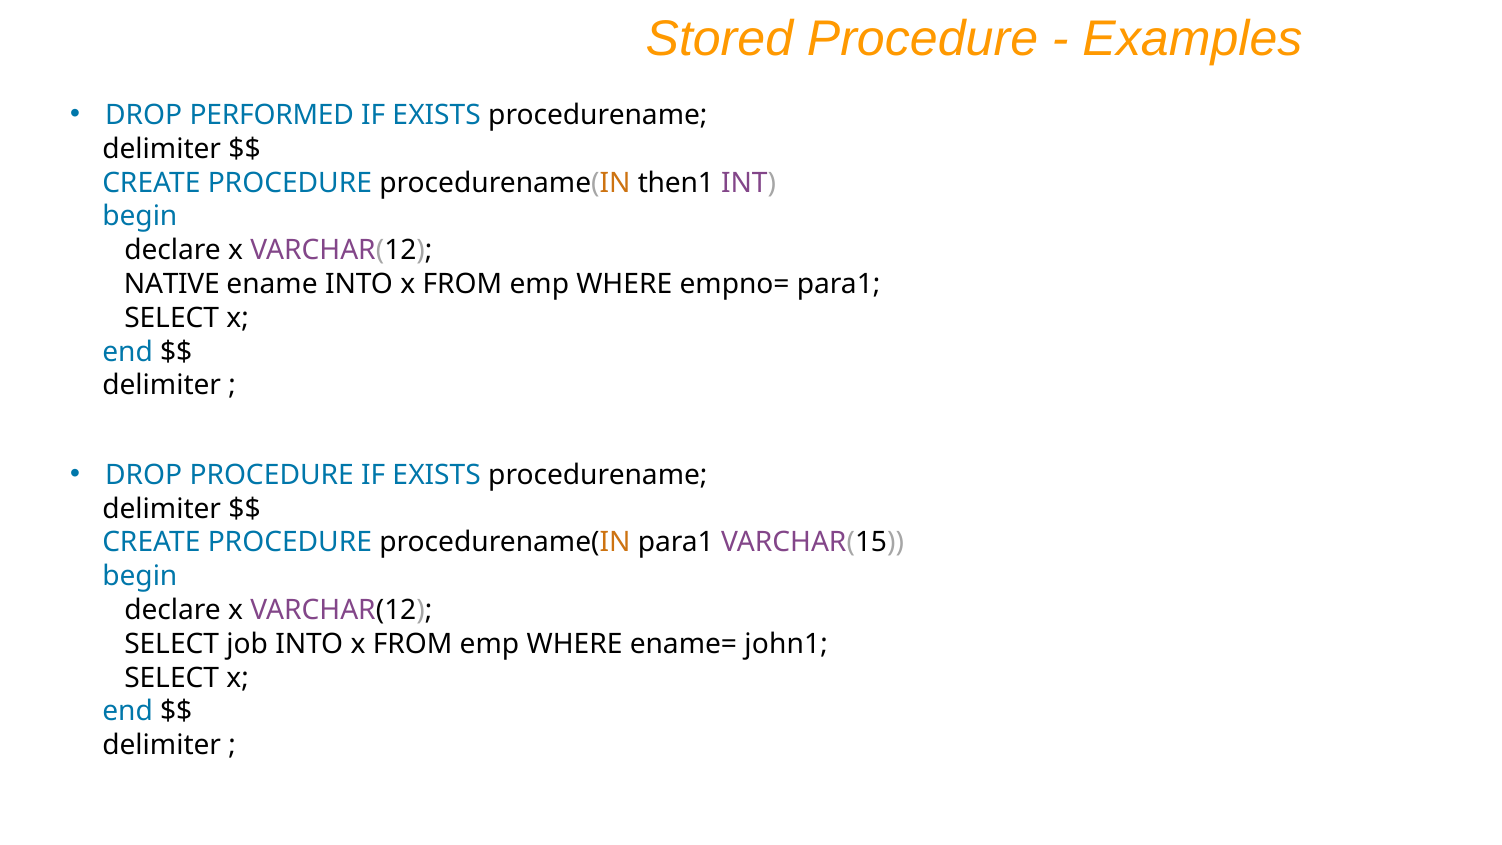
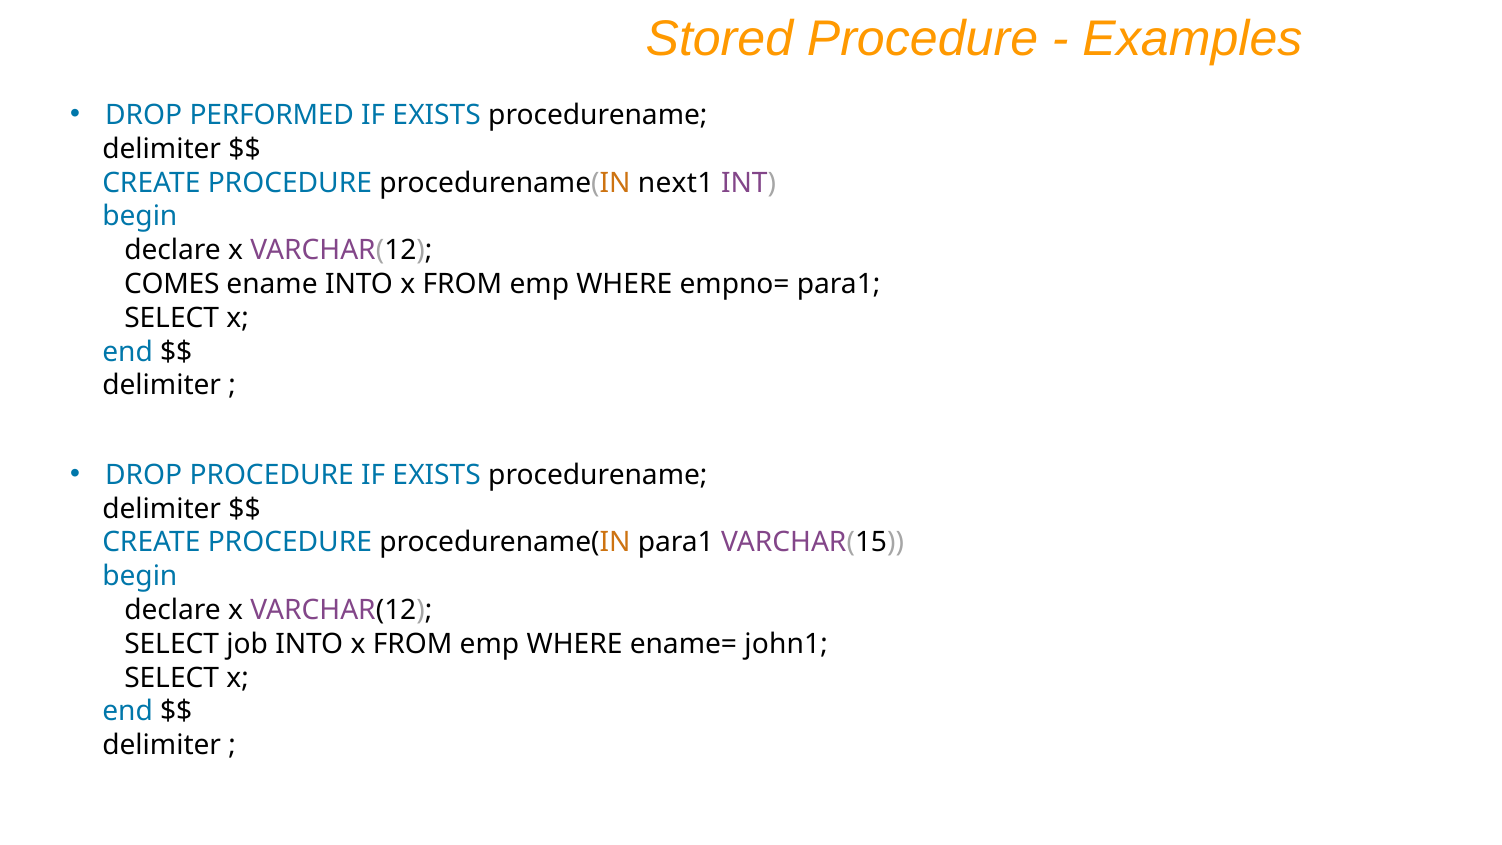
then1: then1 -> next1 (676, 183)
NATIVE: NATIVE -> COMES (172, 284)
